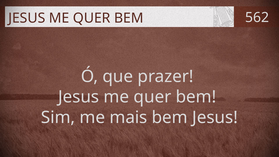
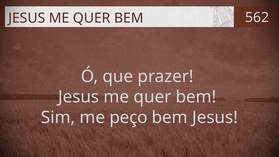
mais: mais -> peço (128, 117)
